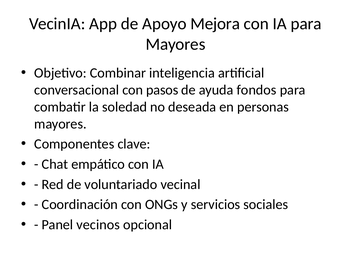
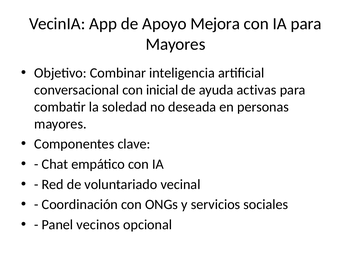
pasos: pasos -> inicial (162, 90)
fondos: fondos -> activas (257, 90)
